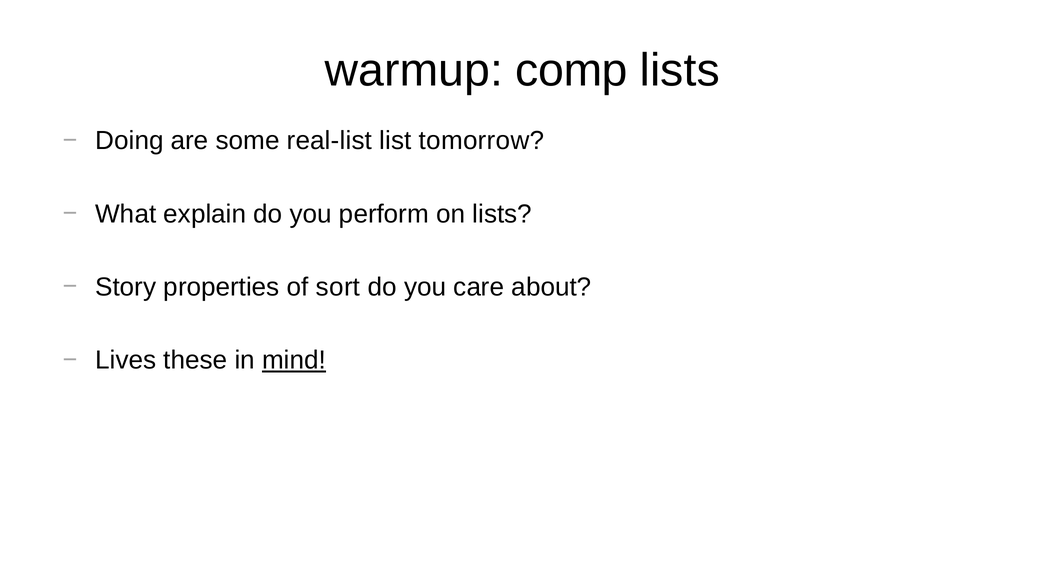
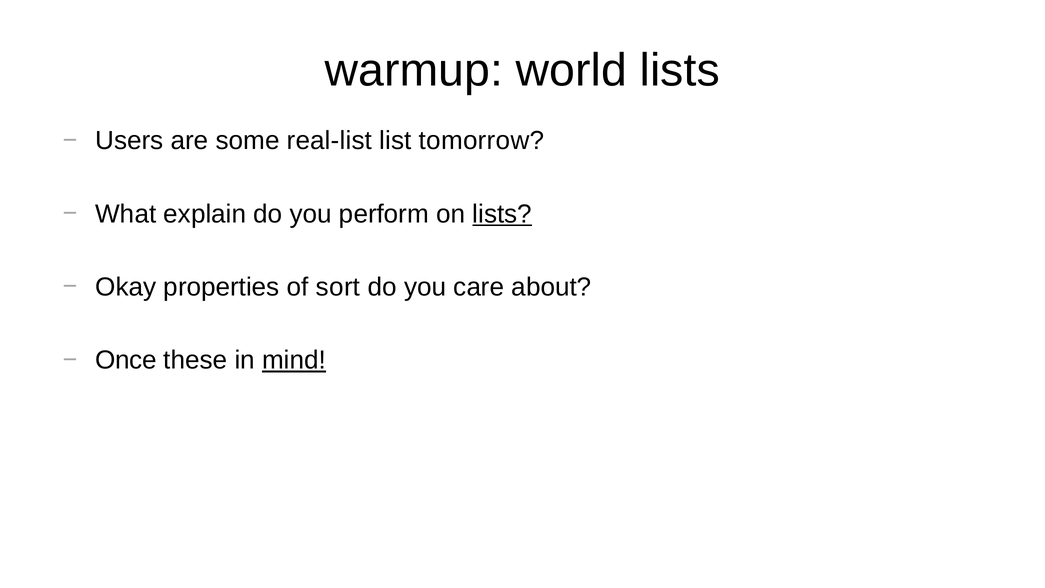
comp: comp -> world (571, 70)
Doing: Doing -> Users (129, 141)
lists underline: none -> present (502, 214)
Story: Story -> Okay (126, 287)
Lives: Lives -> Once (126, 360)
